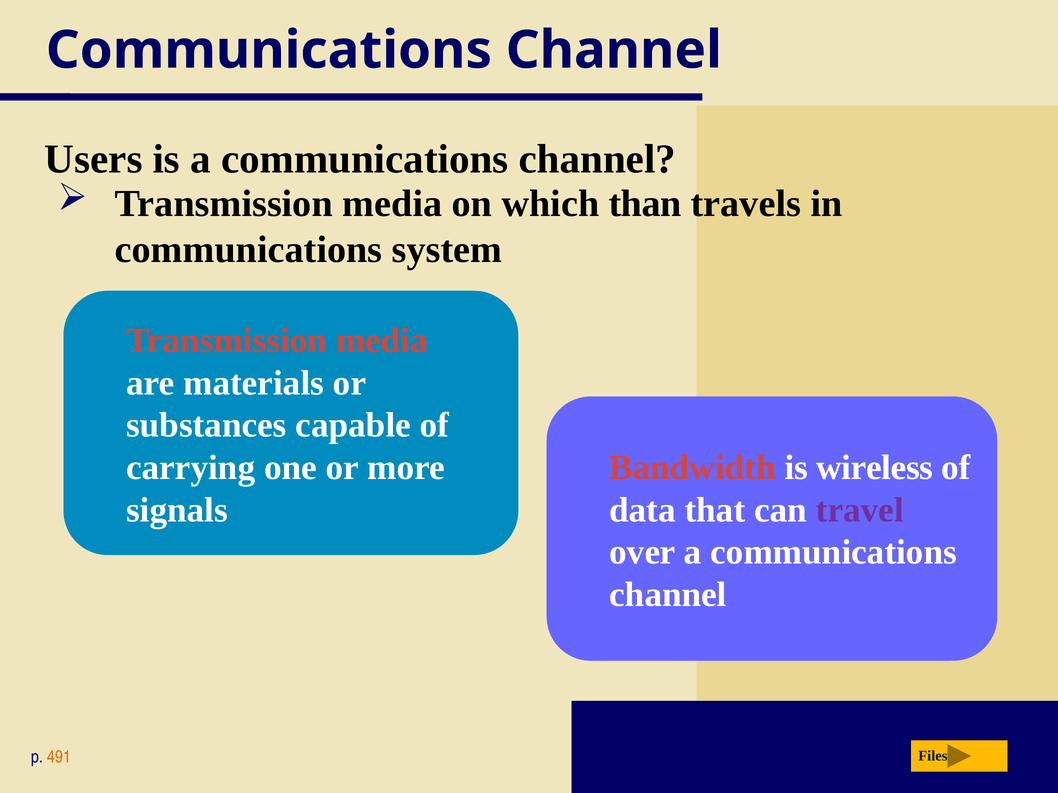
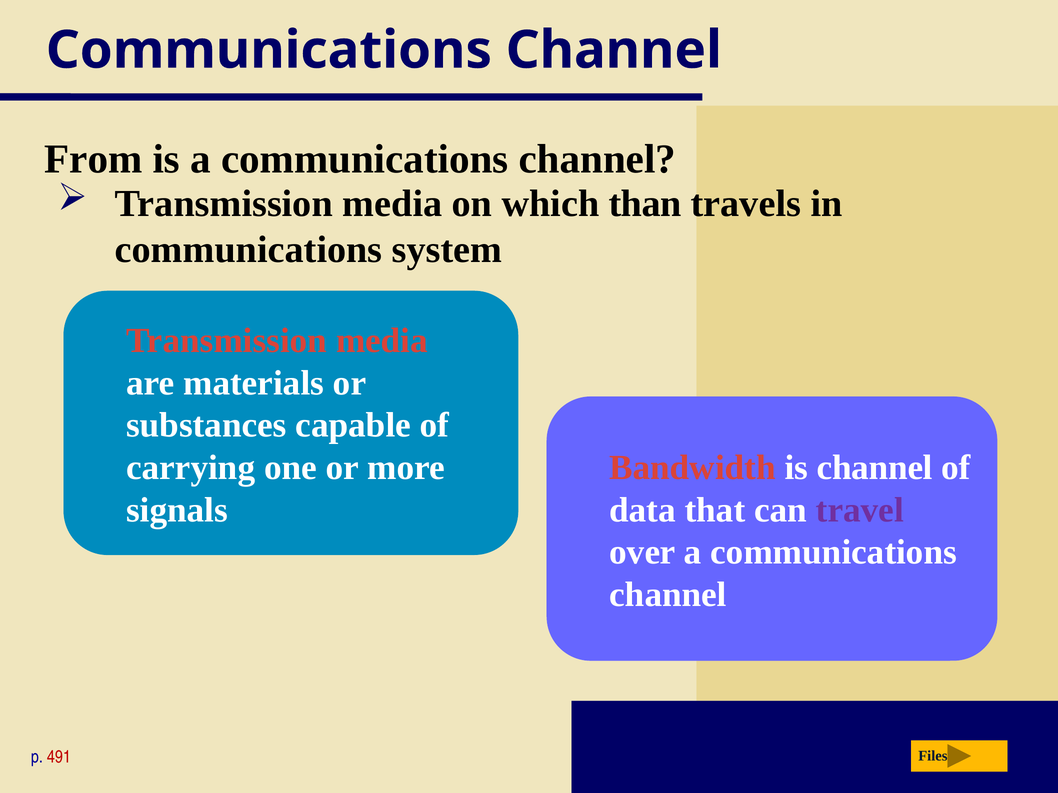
Users: Users -> From (93, 159)
is wireless: wireless -> channel (875, 468)
491 colour: orange -> red (59, 758)
